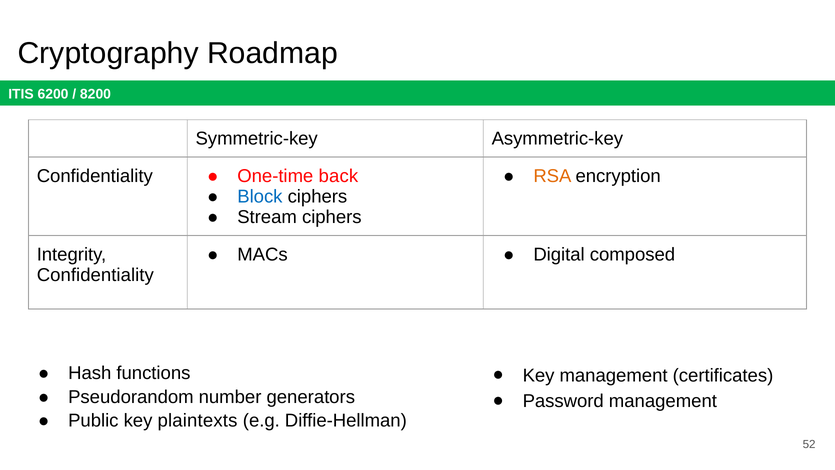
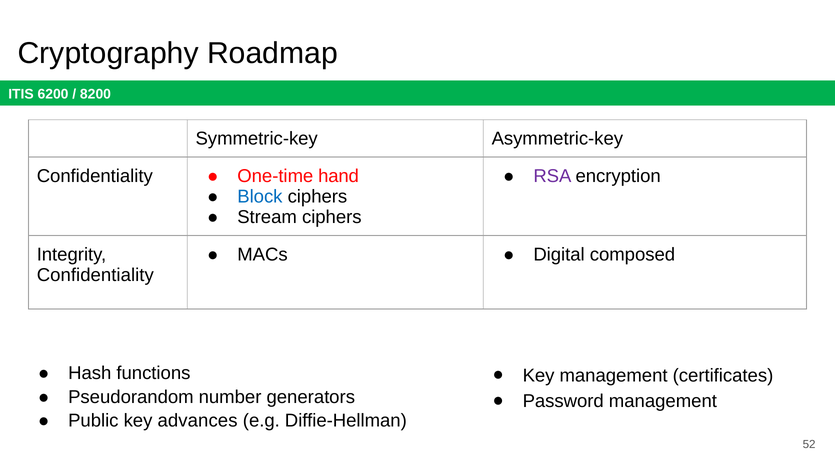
back: back -> hand (339, 176)
RSA colour: orange -> purple (552, 176)
plaintexts: plaintexts -> advances (198, 421)
